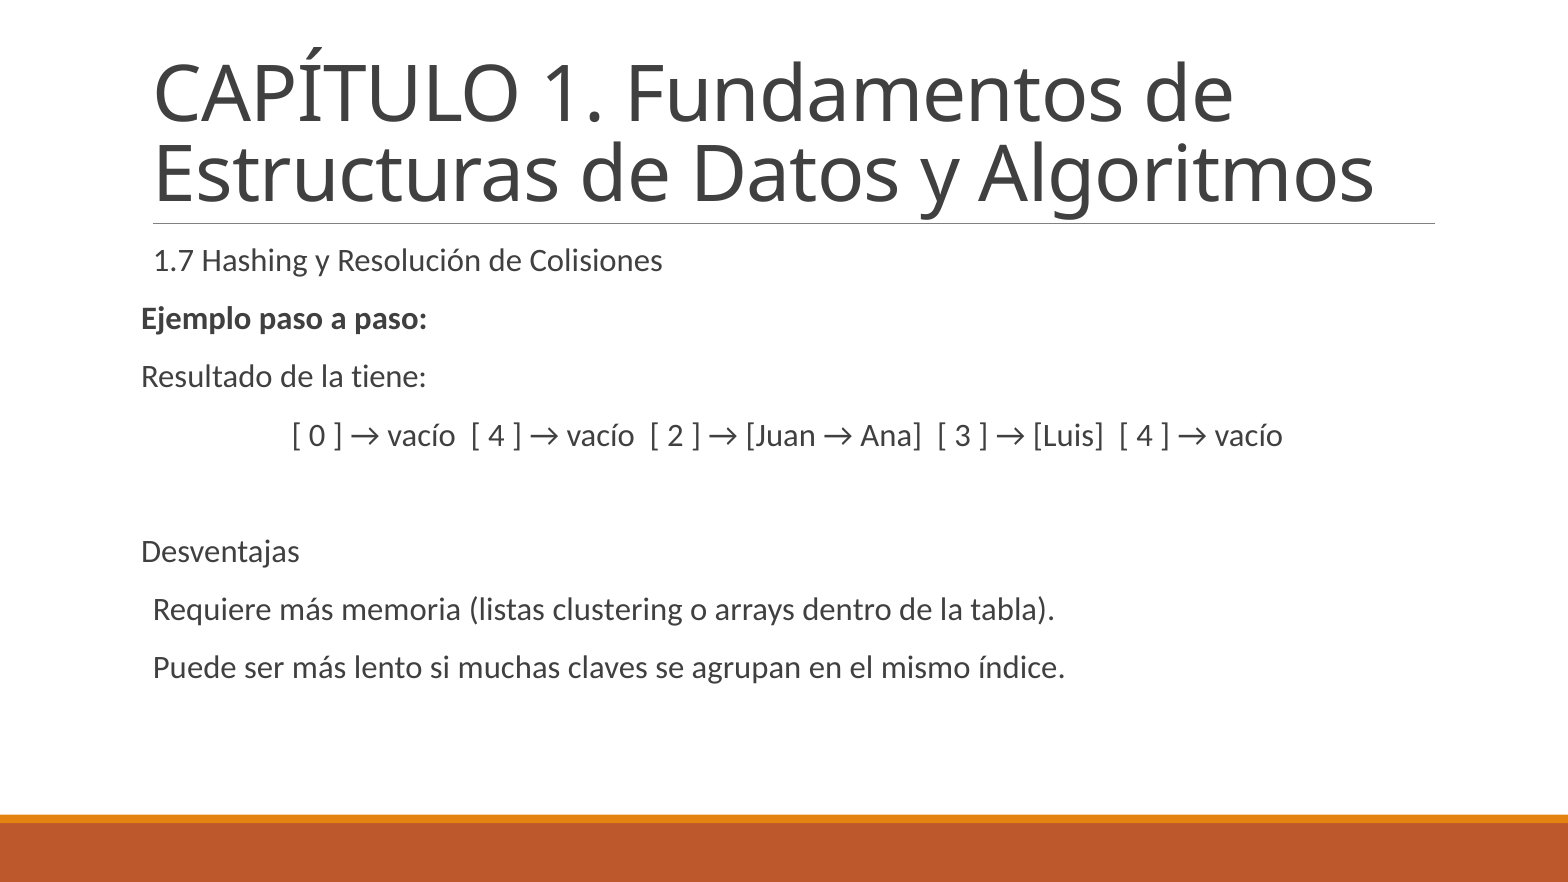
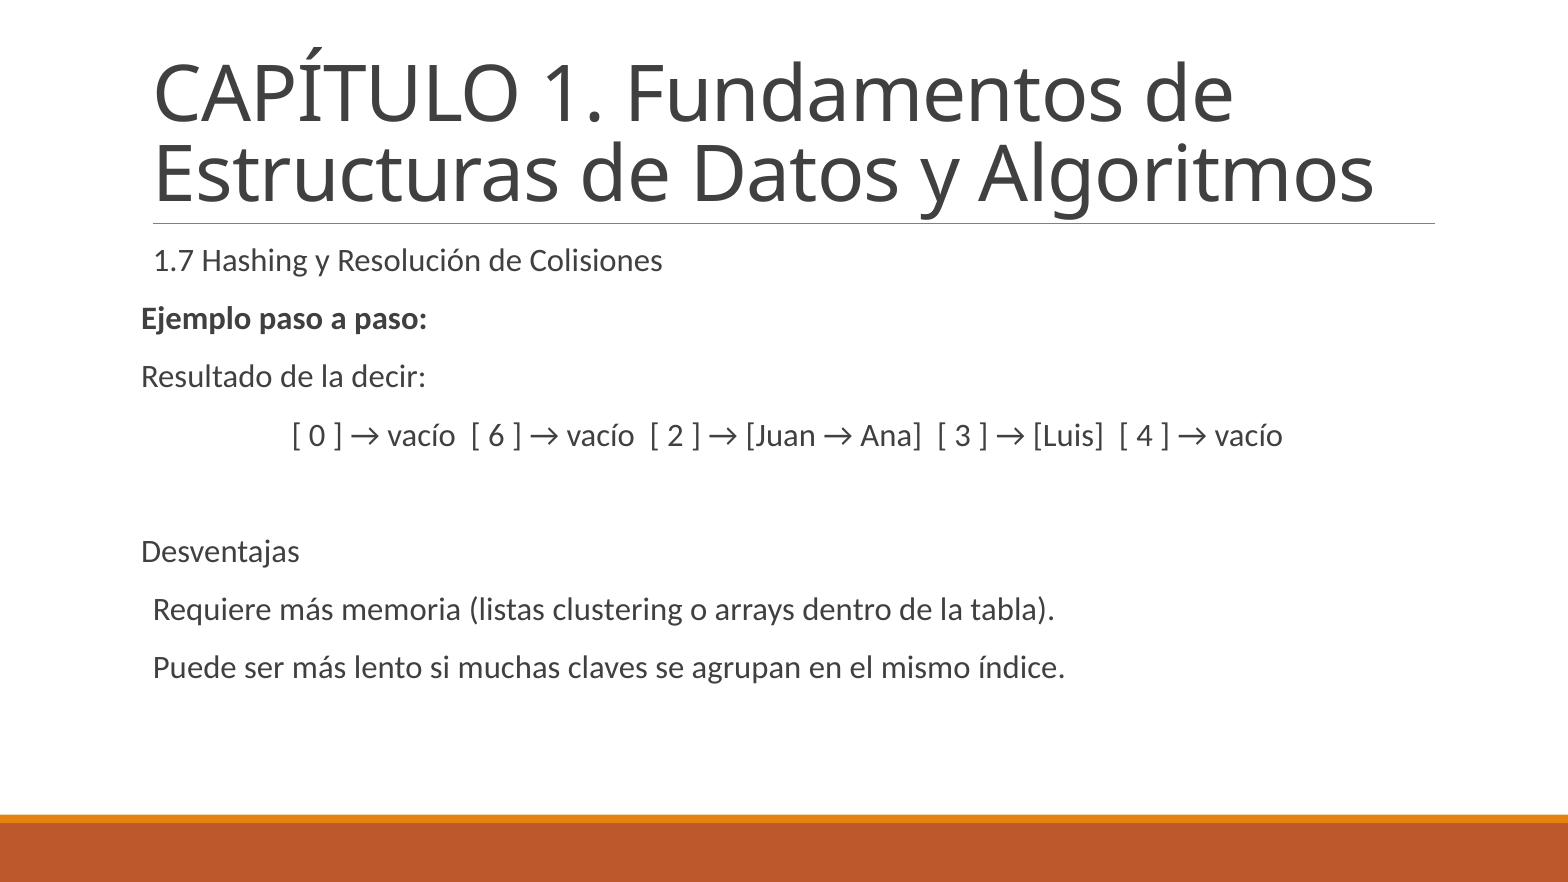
tiene: tiene -> decir (389, 377)
4: 4 -> 6 (496, 435)
